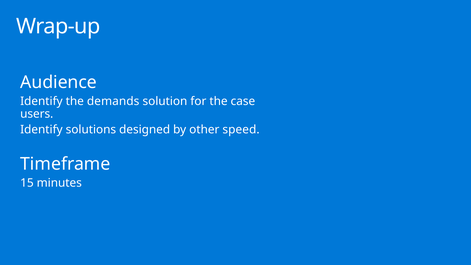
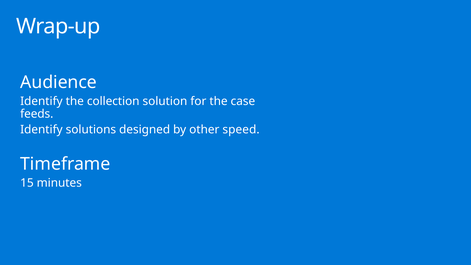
demands: demands -> collection (113, 101)
users: users -> feeds (37, 114)
